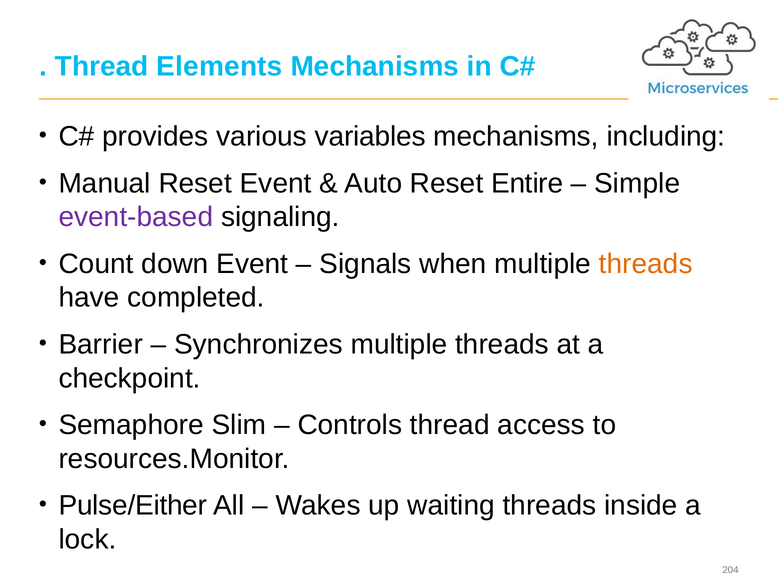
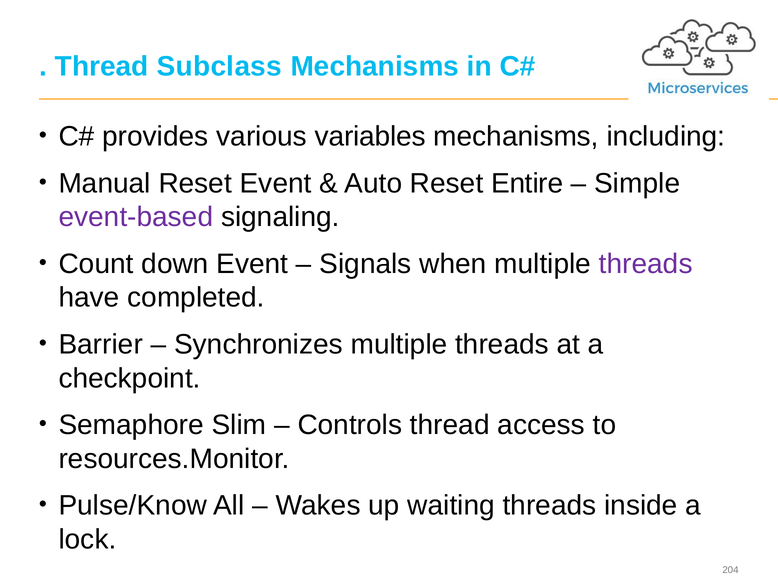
Elements: Elements -> Subclass (219, 66)
threads colour: orange -> purple (646, 264)
Pulse/Either: Pulse/Either -> Pulse/Know (133, 505)
